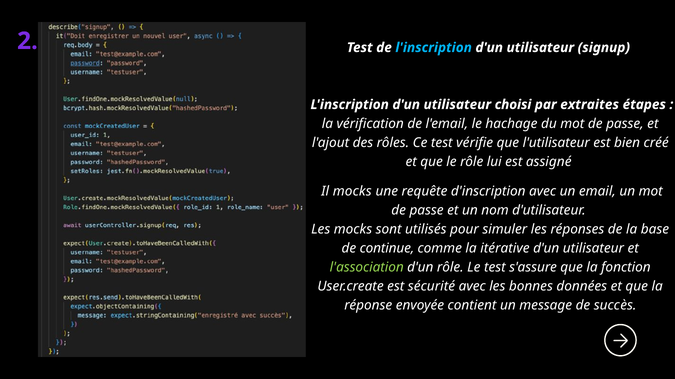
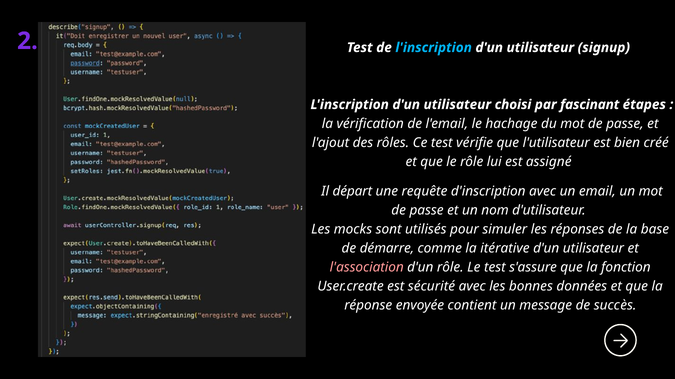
extraites: extraites -> fascinant (590, 105)
Il mocks: mocks -> départ (352, 192)
continue: continue -> démarre (387, 249)
l'association colour: light green -> pink (367, 268)
